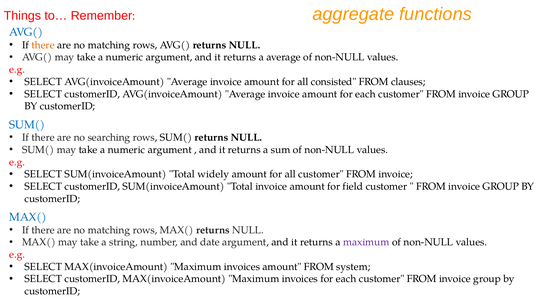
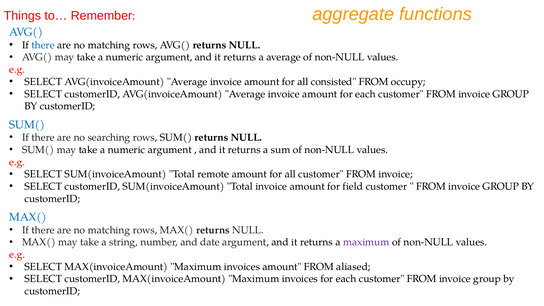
there colour: orange -> blue (43, 45)
clauses: clauses -> occupy (408, 82)
widely: widely -> remote (213, 174)
system: system -> aliased (353, 267)
